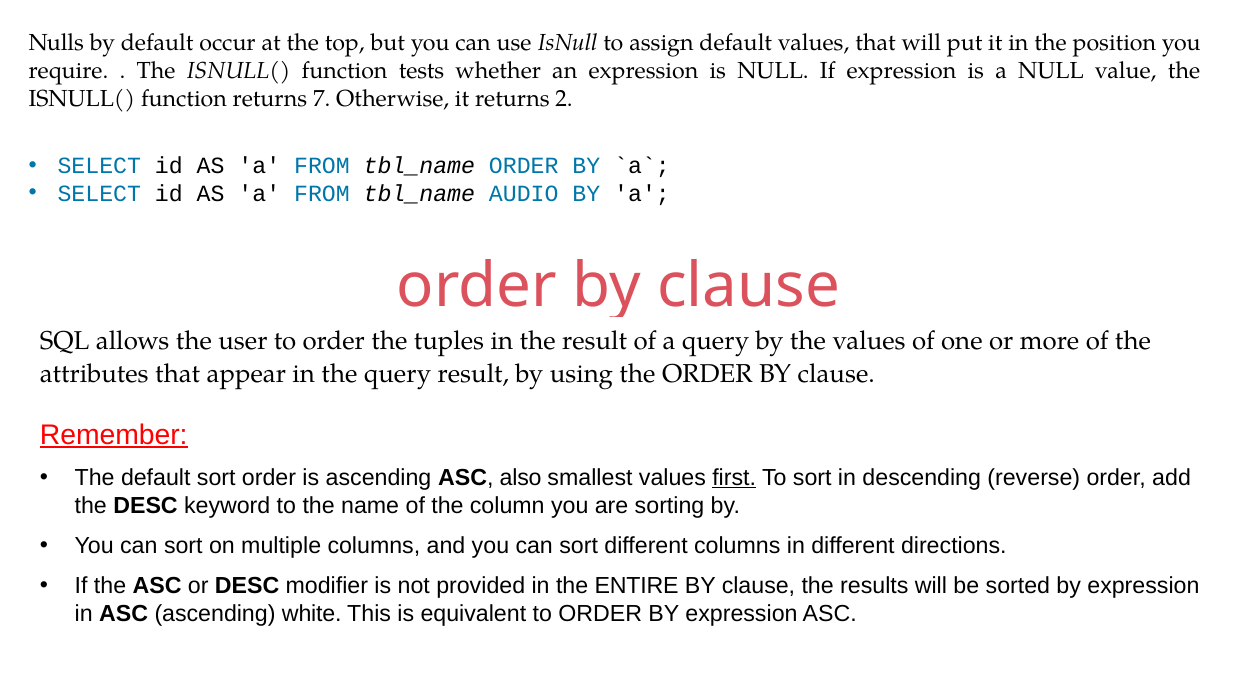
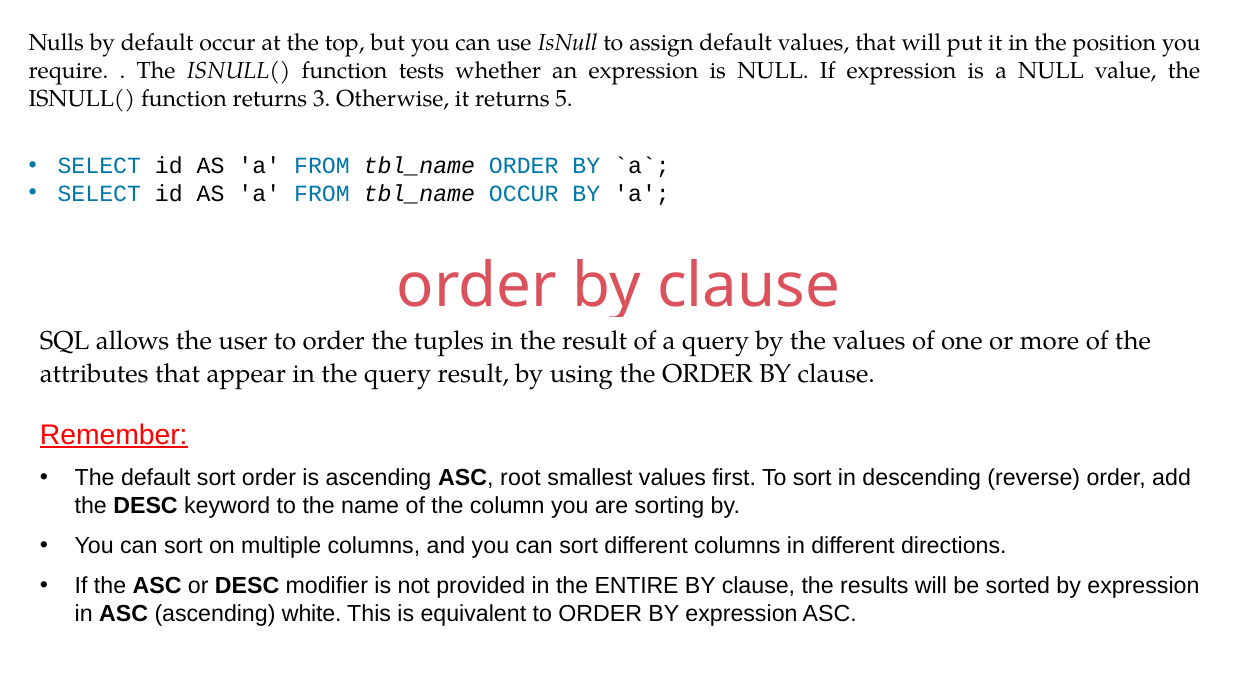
7: 7 -> 3 (322, 99)
2: 2 -> 5 (564, 99)
tbl_name AUDIO: AUDIO -> OCCUR (524, 193)
also: also -> root (520, 478)
first underline: present -> none (734, 478)
